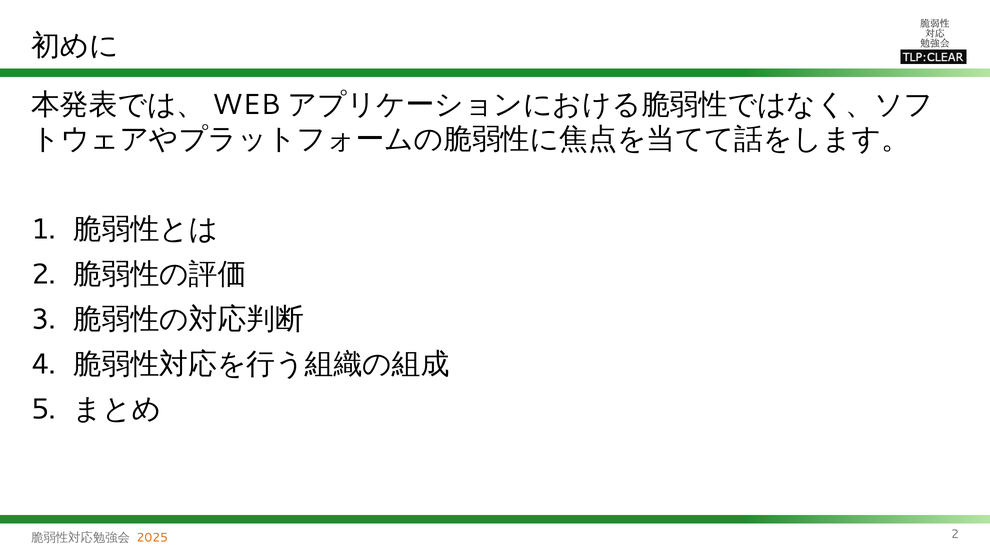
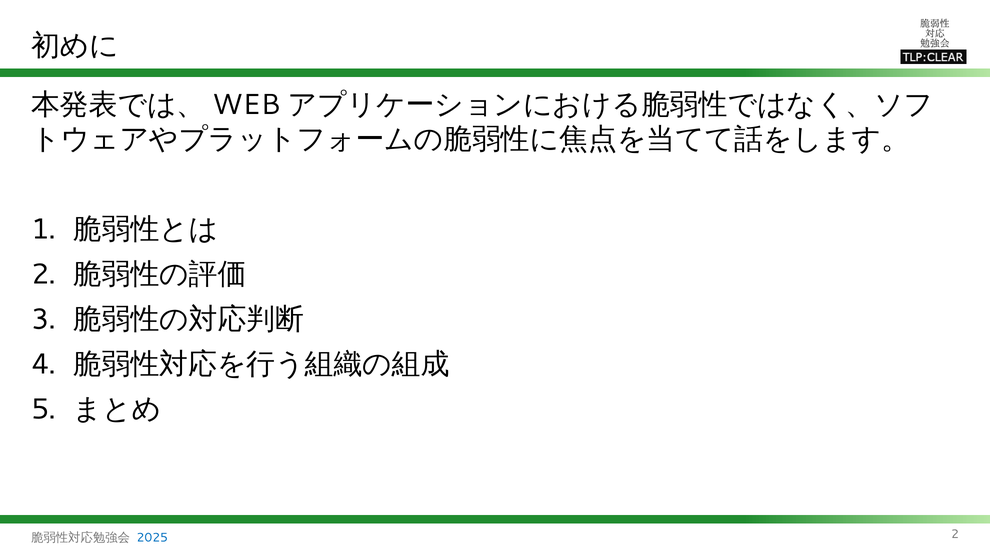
2025 colour: orange -> blue (152, 537)
